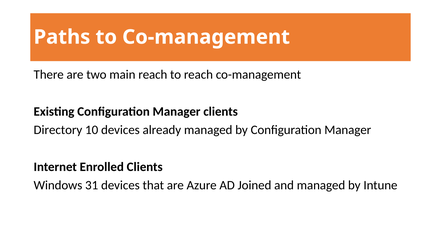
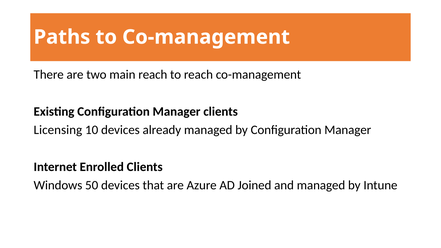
Directory: Directory -> Licensing (58, 130)
31: 31 -> 50 (92, 185)
